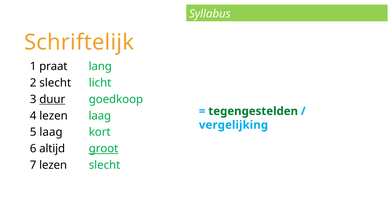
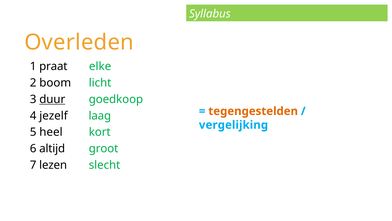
Schriftelijk: Schriftelijk -> Overleden (79, 42)
lang: lang -> elke (100, 66)
2 slecht: slecht -> boom (55, 83)
tegengestelden colour: green -> orange (253, 111)
4 lezen: lezen -> jezelf (54, 115)
5 laag: laag -> heel (51, 132)
groot underline: present -> none (104, 148)
